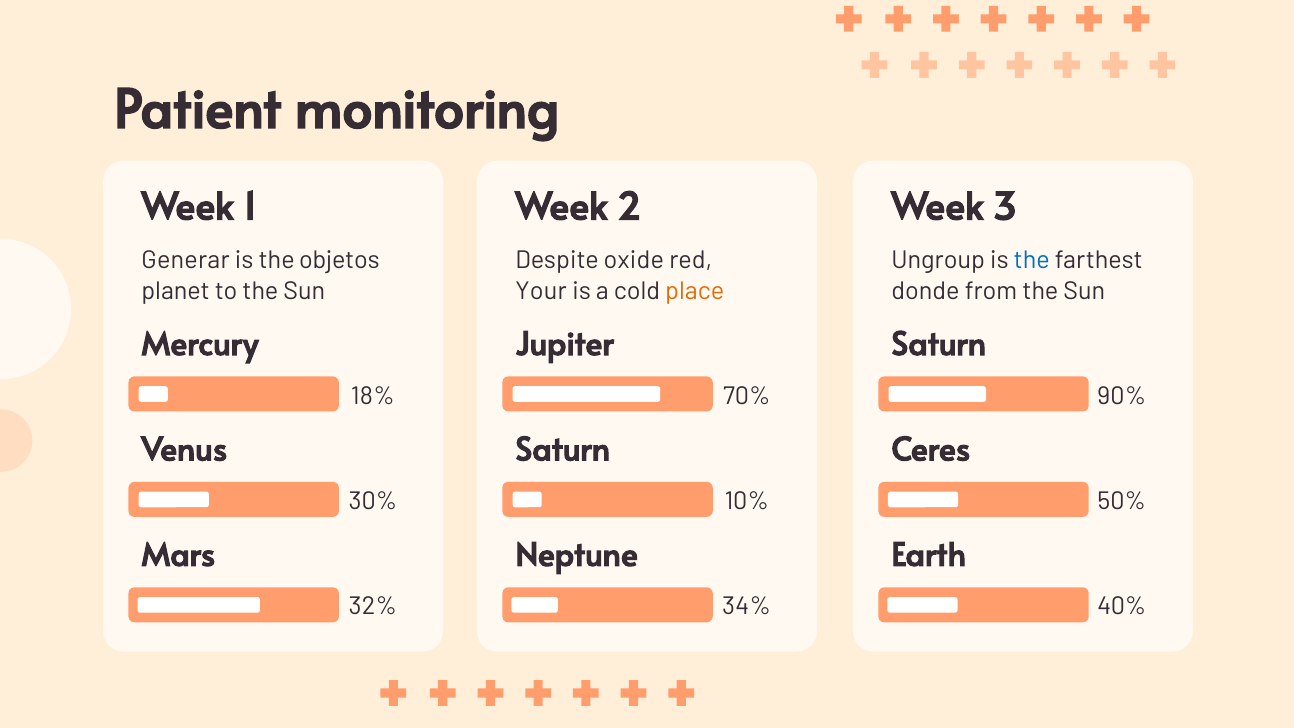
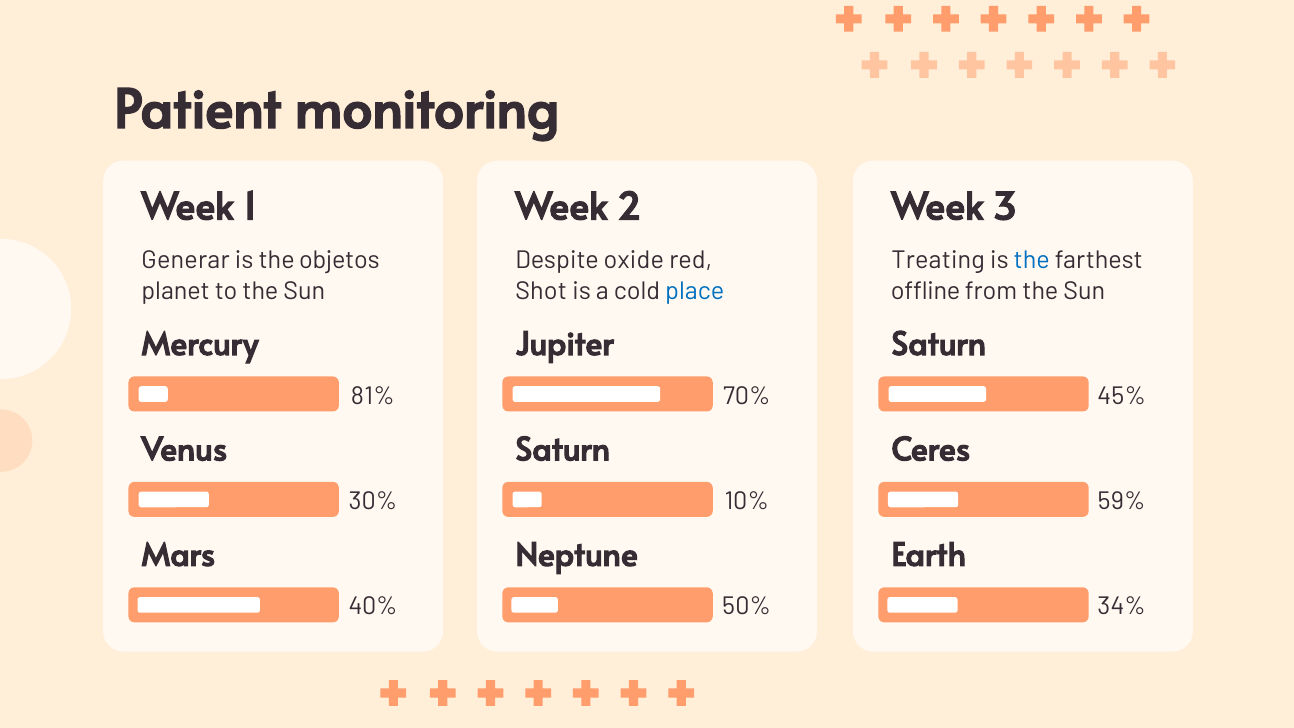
Ungroup: Ungroup -> Treating (938, 260)
Your: Your -> Shot (541, 291)
place colour: orange -> blue (695, 291)
donde: donde -> offline (926, 291)
18%: 18% -> 81% (373, 396)
90%: 90% -> 45% (1122, 396)
50%: 50% -> 59% (1122, 501)
32%: 32% -> 40% (373, 607)
34%: 34% -> 50% (747, 607)
40%: 40% -> 34% (1122, 607)
